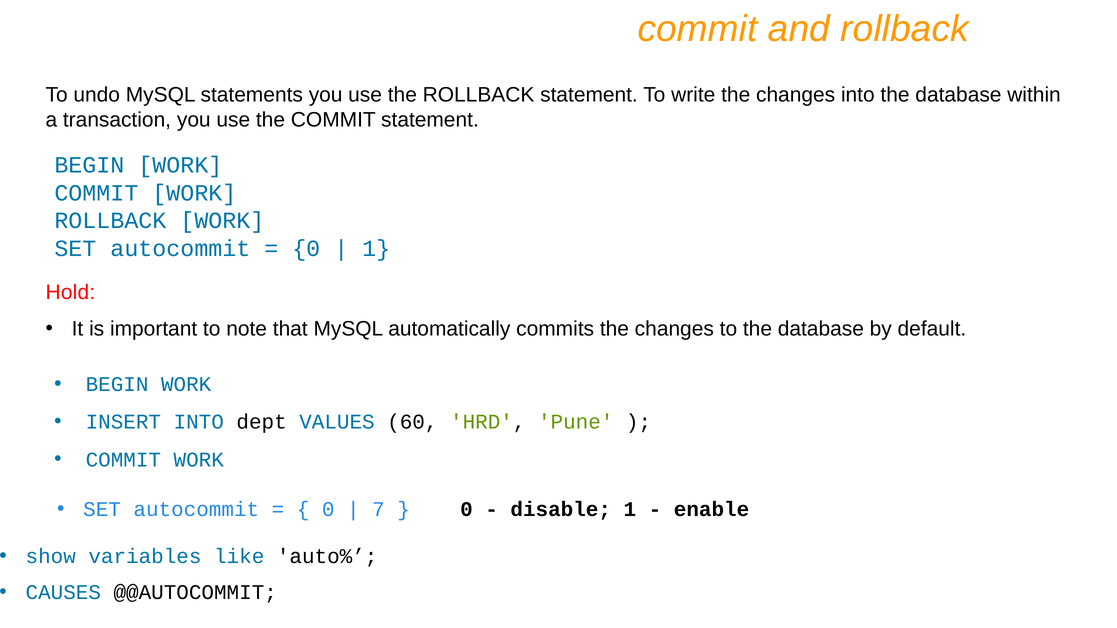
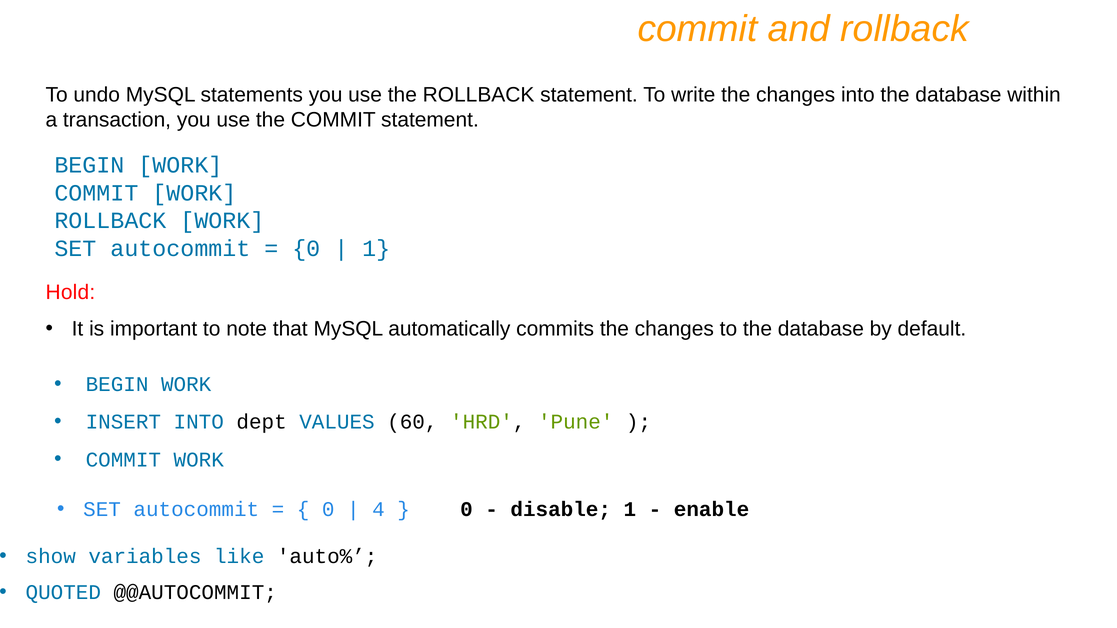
7: 7 -> 4 (379, 510)
CAUSES: CAUSES -> QUOTED (63, 593)
